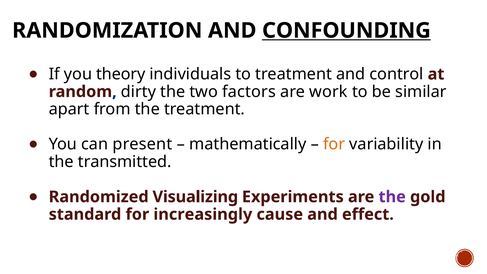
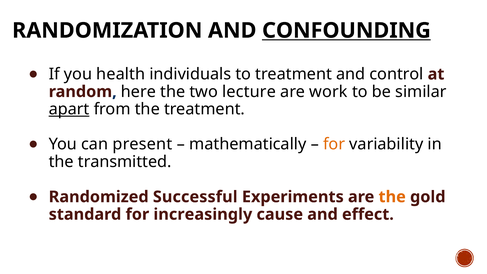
theory: theory -> health (121, 74)
dirty: dirty -> here (138, 92)
factors: factors -> lecture (249, 92)
apart underline: none -> present (69, 109)
Visualizing: Visualizing -> Successful (195, 197)
the colour: purple -> orange (392, 197)
